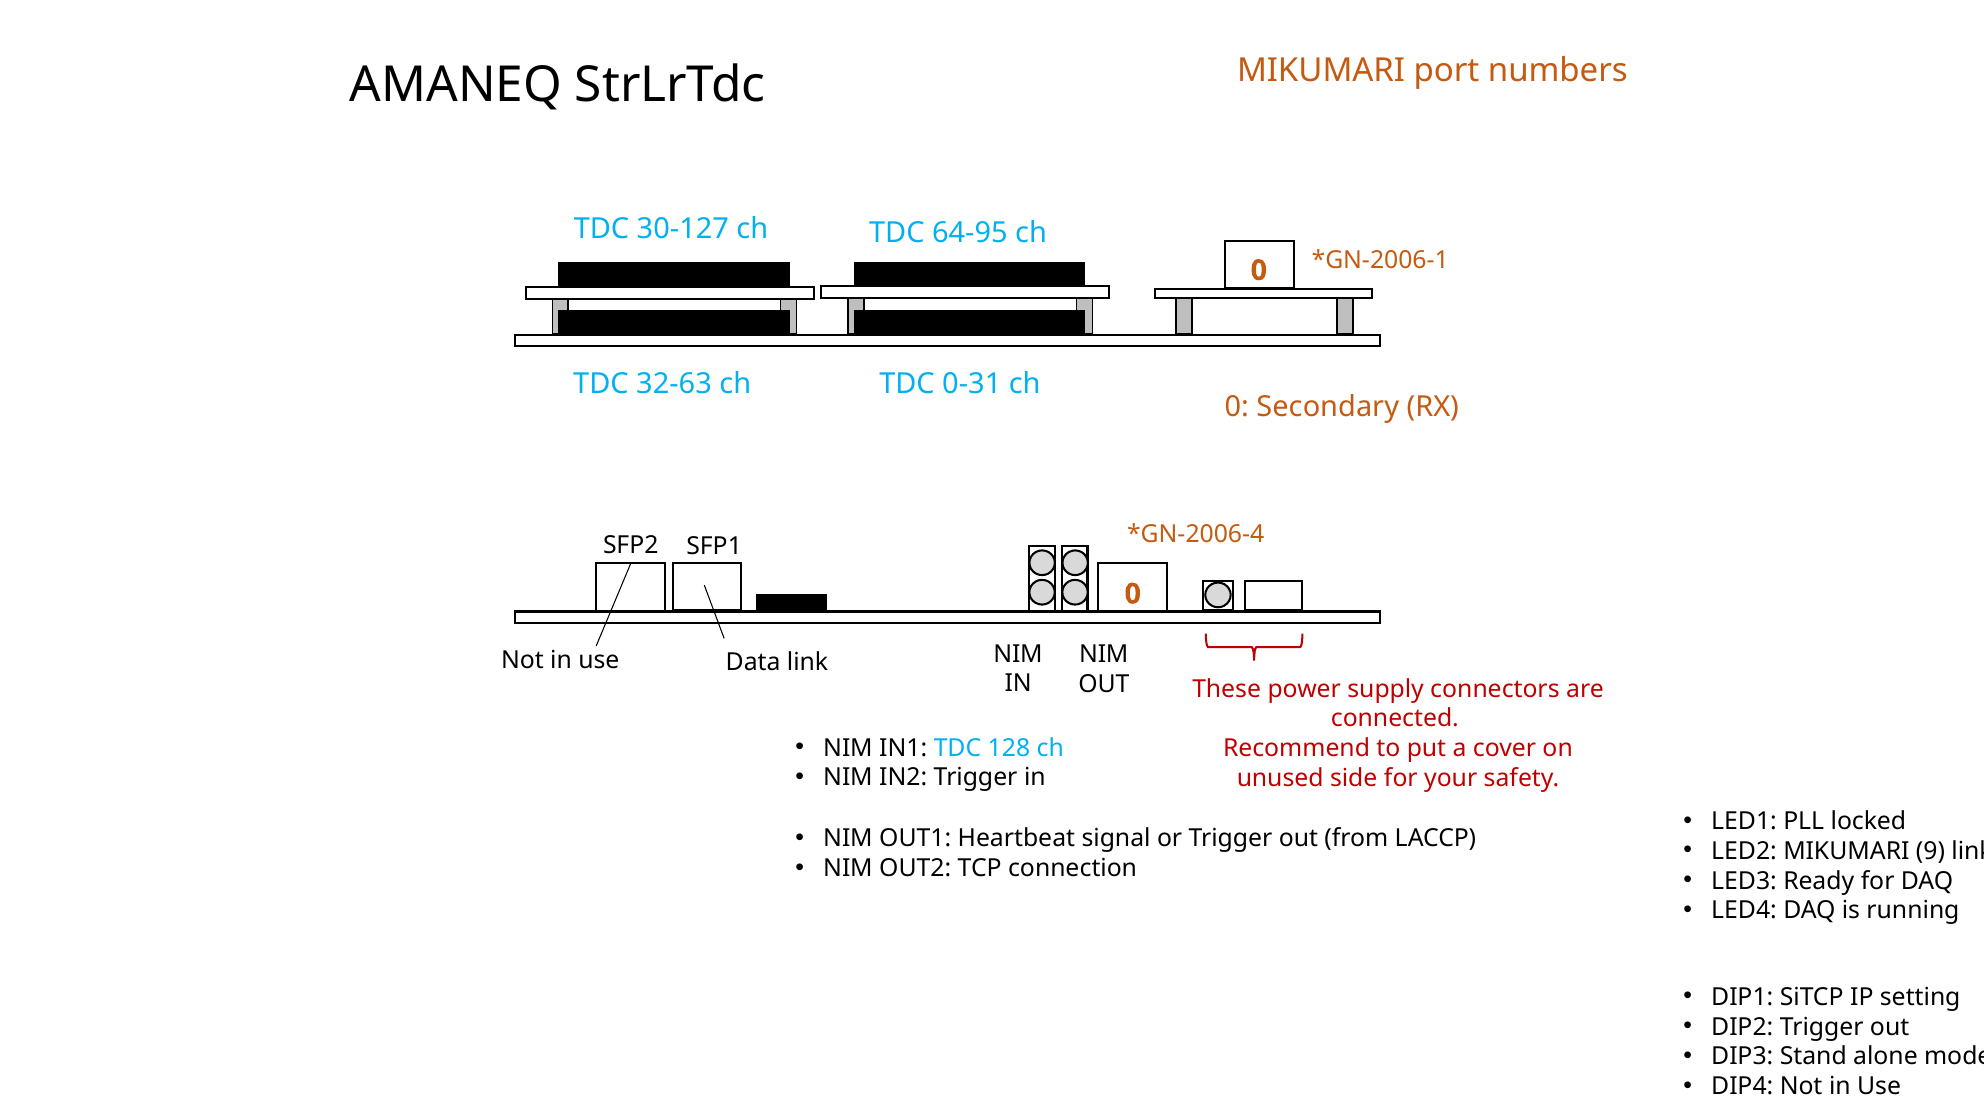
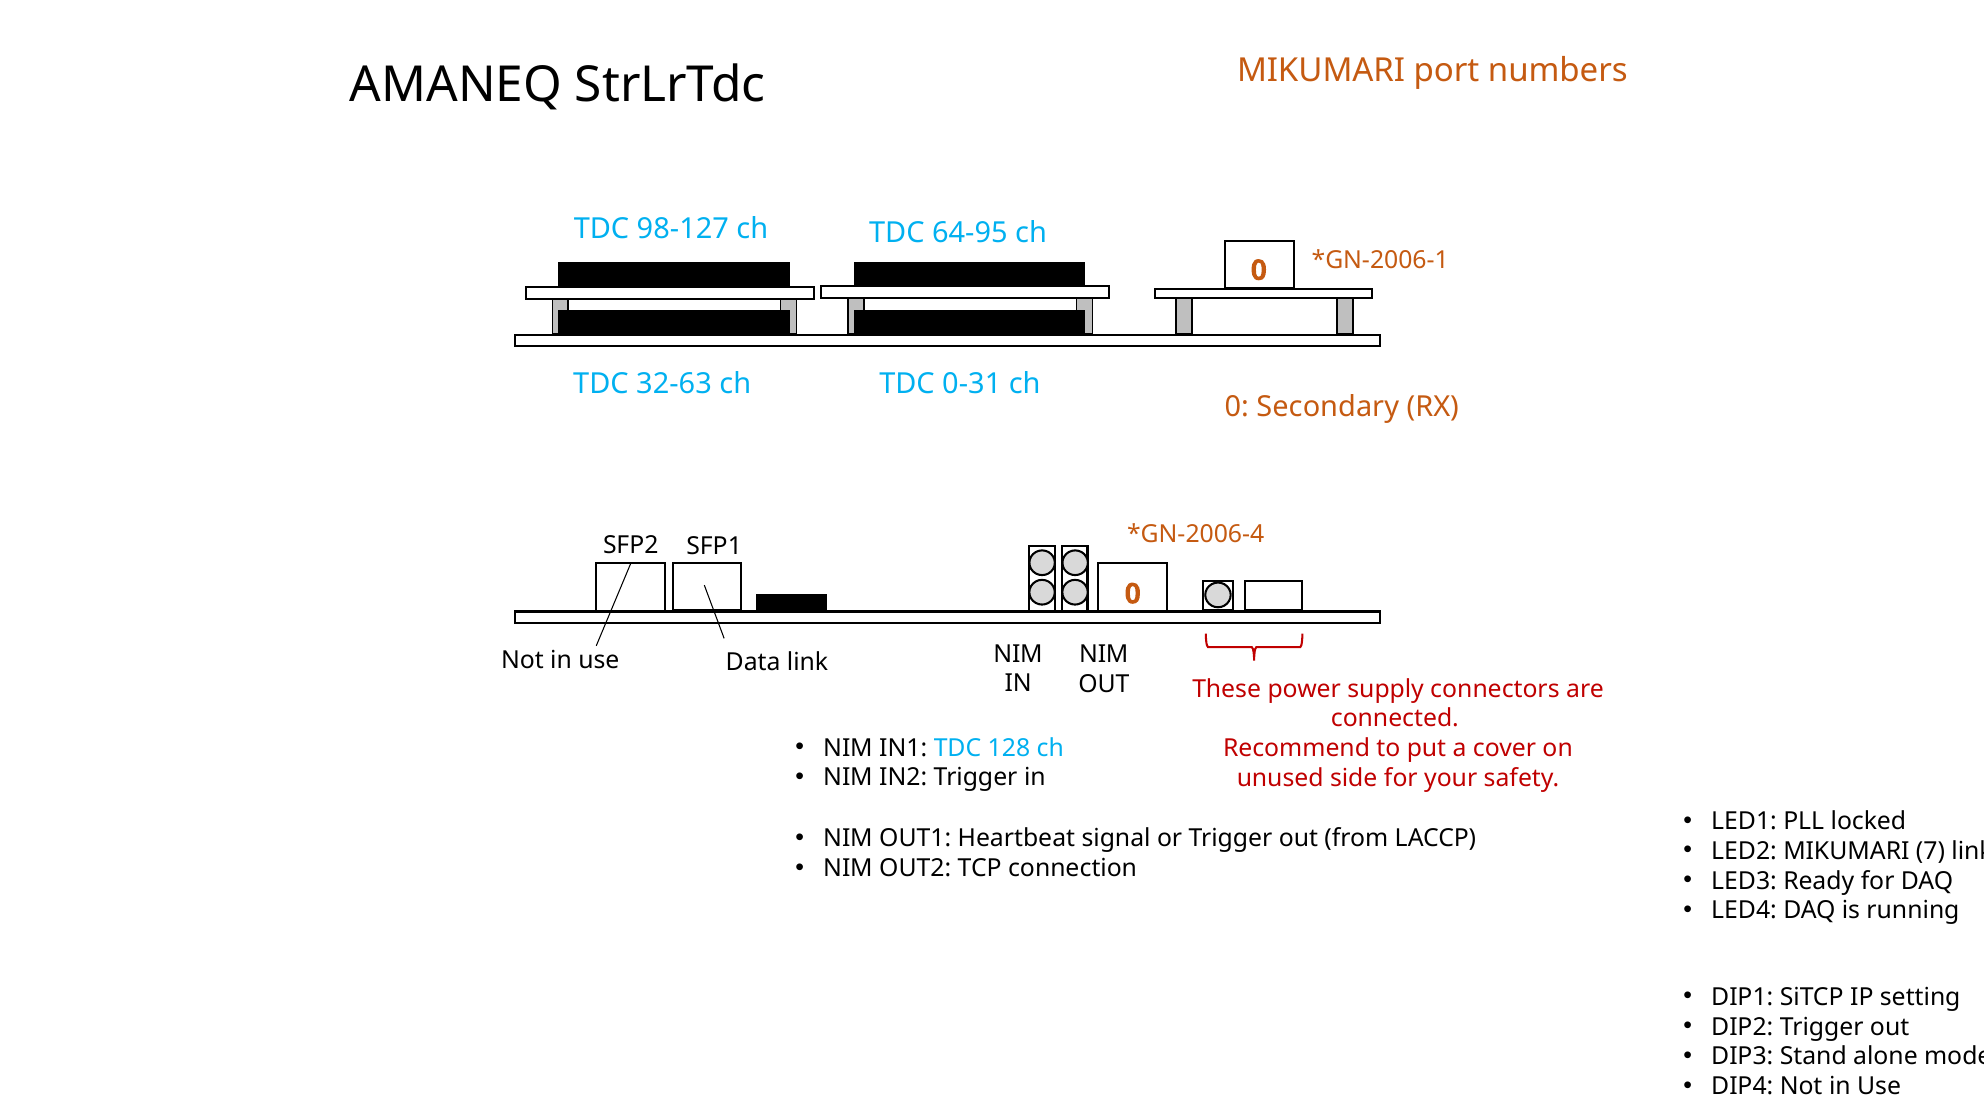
30-127: 30-127 -> 98-127 (683, 229)
9: 9 -> 7 (1930, 851)
